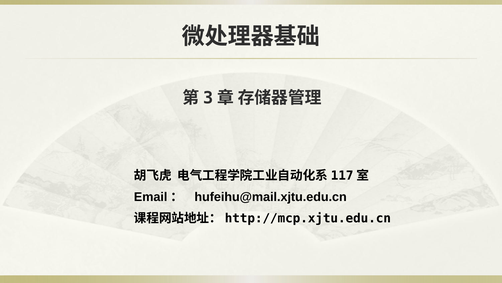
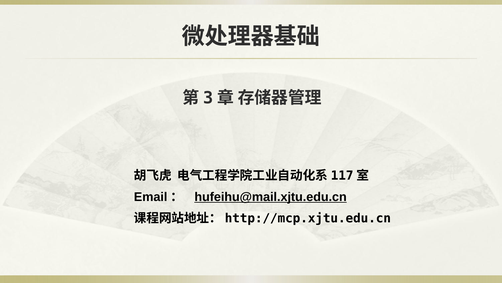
hufeihu@mail.xjtu.edu.cn underline: none -> present (271, 197)
